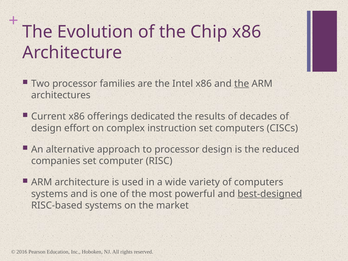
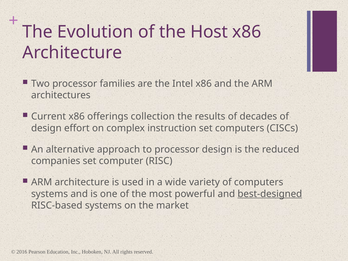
Chip: Chip -> Host (209, 32)
the underline: present -> none (242, 84)
dedicated: dedicated -> collection (153, 116)
